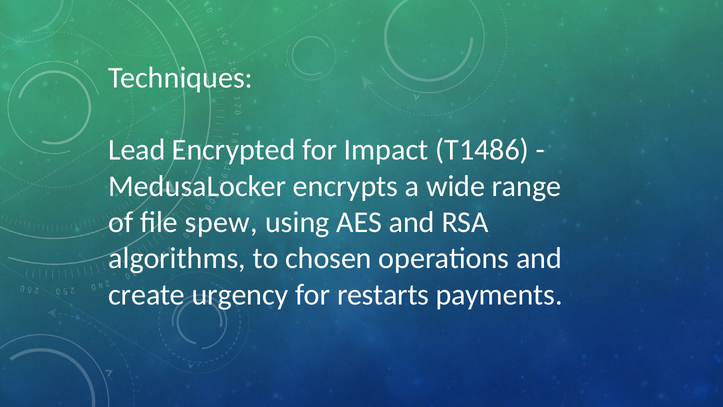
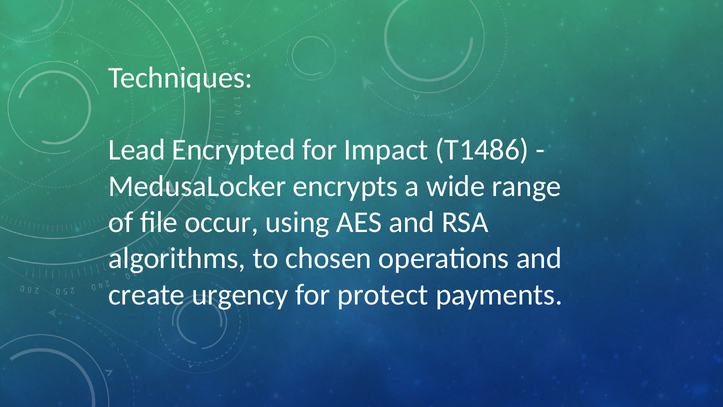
spew: spew -> occur (222, 222)
restarts: restarts -> protect (383, 294)
